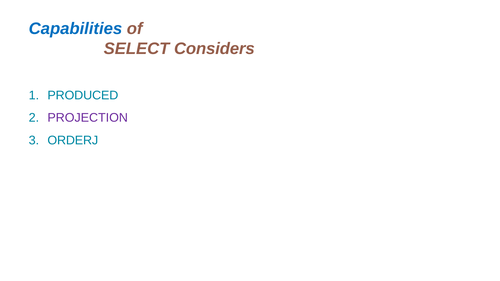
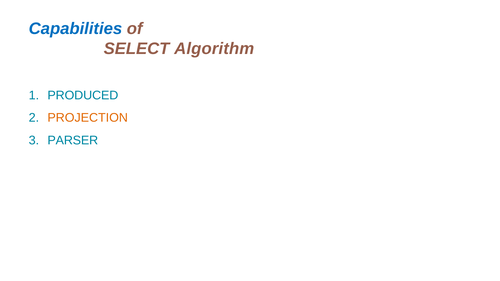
Considers: Considers -> Algorithm (214, 49)
PROJECTION colour: purple -> orange (88, 118)
ORDERJ: ORDERJ -> PARSER (73, 140)
